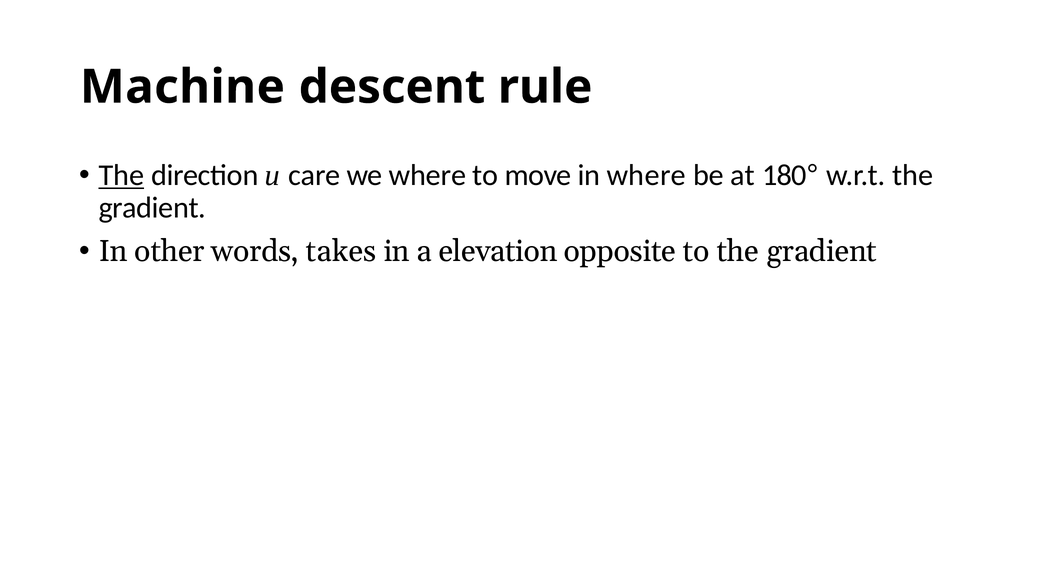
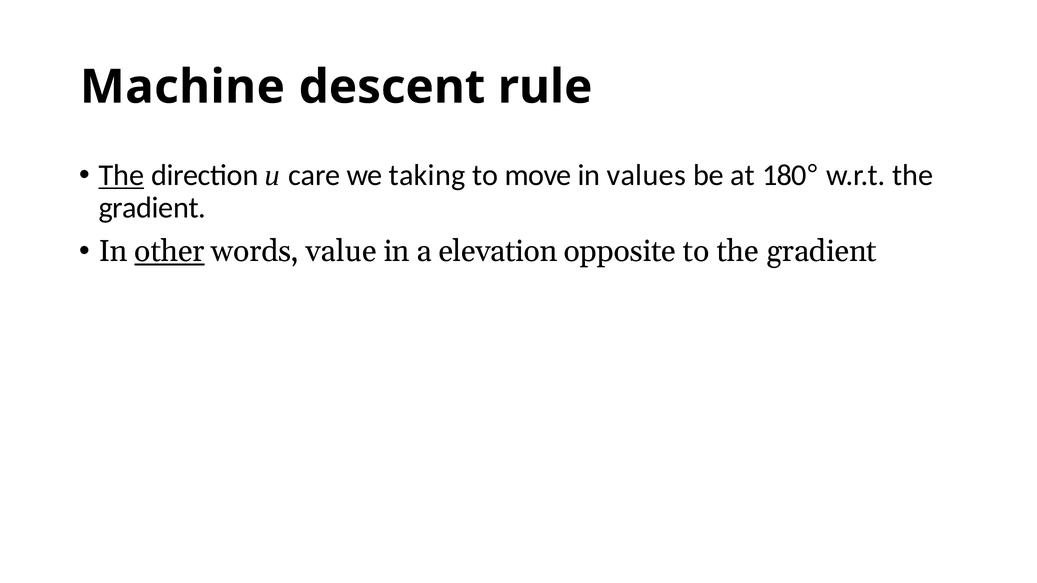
we where: where -> taking (427, 175)
in where: where -> values (646, 175)
other underline: none -> present (170, 251)
takes: takes -> value (341, 251)
